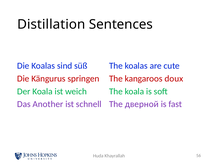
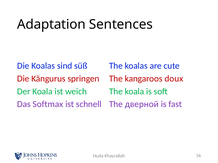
Distillation: Distillation -> Adaptation (51, 24)
Another: Another -> Softmax (48, 104)
